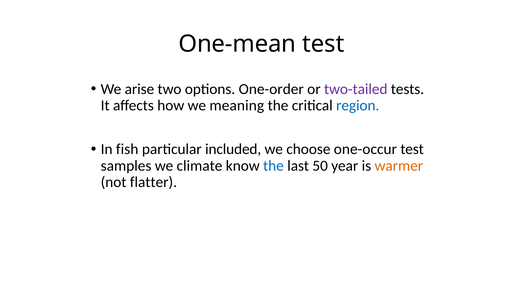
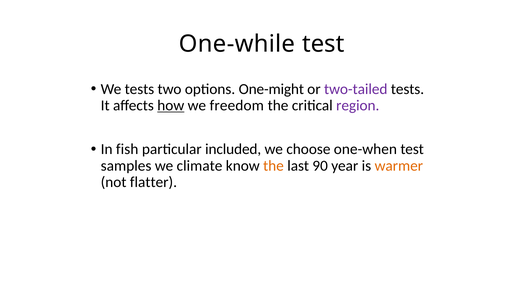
One-mean: One-mean -> One-while (237, 44)
We arise: arise -> tests (139, 89)
One-order: One-order -> One-might (271, 89)
how underline: none -> present (171, 106)
meaning: meaning -> freedom (237, 106)
region colour: blue -> purple (358, 106)
one-occur: one-occur -> one-when (365, 149)
the colour: blue -> orange (273, 166)
50: 50 -> 90 (320, 166)
